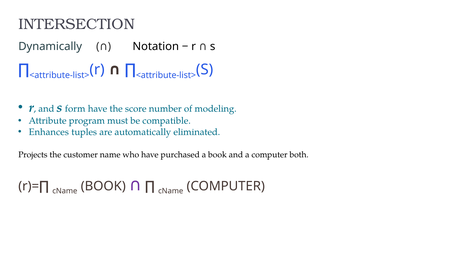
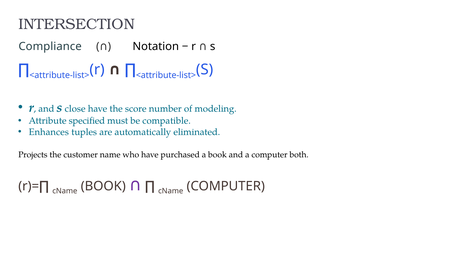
Dynamically: Dynamically -> Compliance (50, 47)
form: form -> close (75, 109)
program: program -> specified (87, 121)
